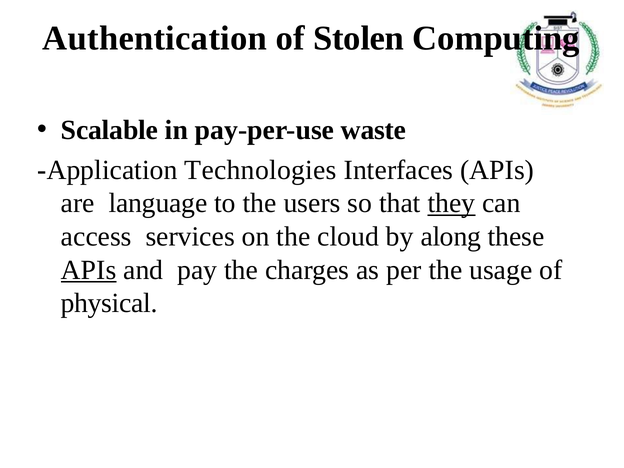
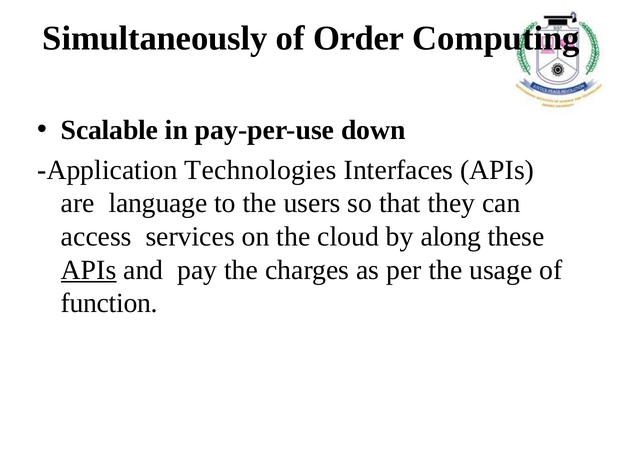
Authentication: Authentication -> Simultaneously (155, 38)
Stolen: Stolen -> Order (359, 38)
waste: waste -> down (373, 130)
they underline: present -> none (451, 203)
physical: physical -> function (109, 303)
